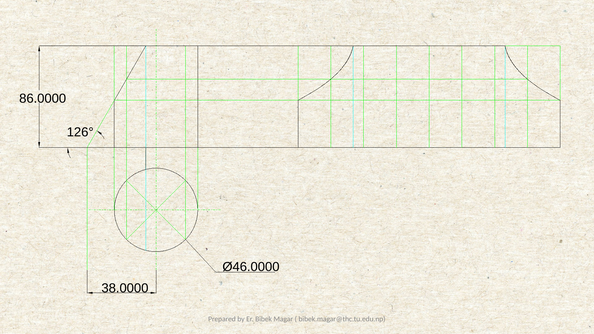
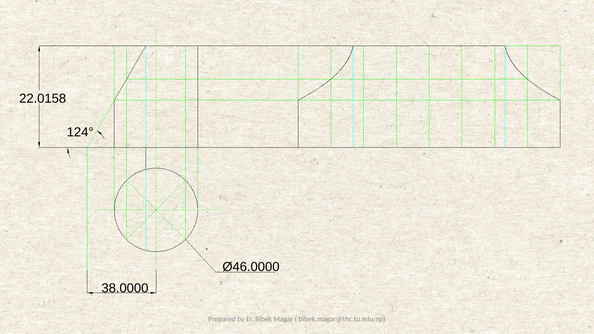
86.0000: 86.0000 -> 22.0158 (43, 98)
126°: 126° -> 124° (80, 132)
